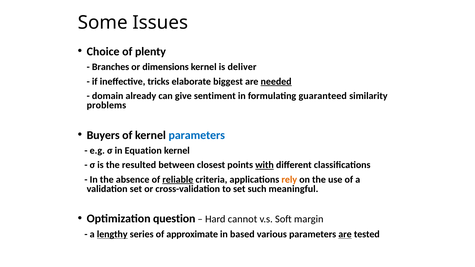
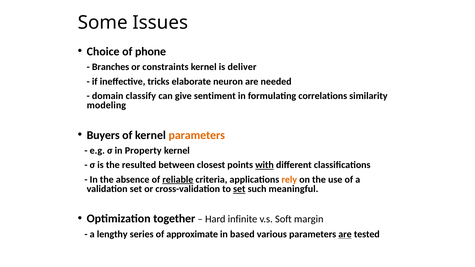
plenty: plenty -> phone (151, 52)
dimensions: dimensions -> constraints (165, 67)
biggest: biggest -> neuron (228, 81)
needed underline: present -> none (276, 81)
already: already -> classify (141, 96)
guaranteed: guaranteed -> correlations (323, 96)
problems: problems -> modeling (106, 105)
parameters colour: blue -> orange (197, 135)
Equation: Equation -> Property (143, 151)
set underline: none -> present (239, 189)
question: question -> together (174, 219)
cannot: cannot -> infinite (243, 219)
lengthy underline: present -> none (112, 234)
